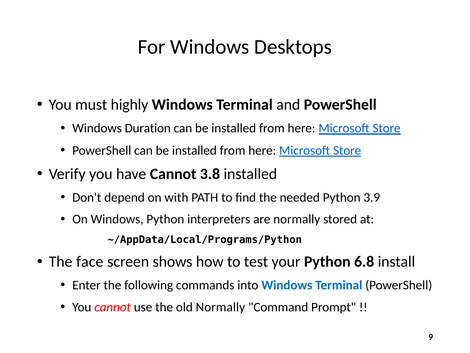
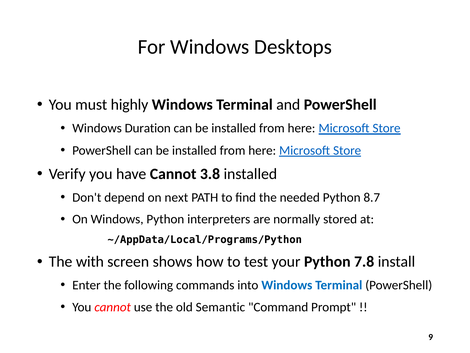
with: with -> next (176, 197)
3.9: 3.9 -> 8.7 (372, 197)
face: face -> with (90, 261)
6.8: 6.8 -> 7.8 (364, 261)
old Normally: Normally -> Semantic (220, 307)
